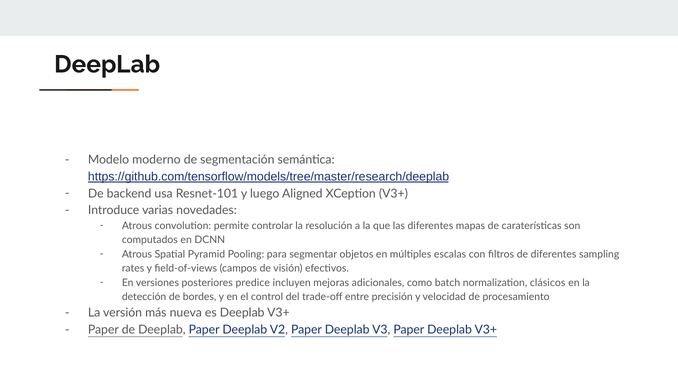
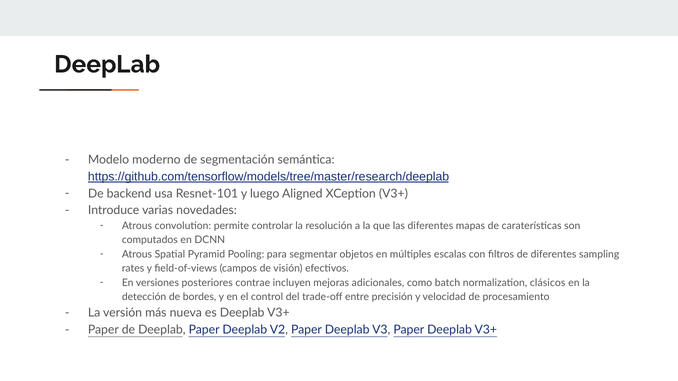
predice: predice -> contrae (253, 283)
